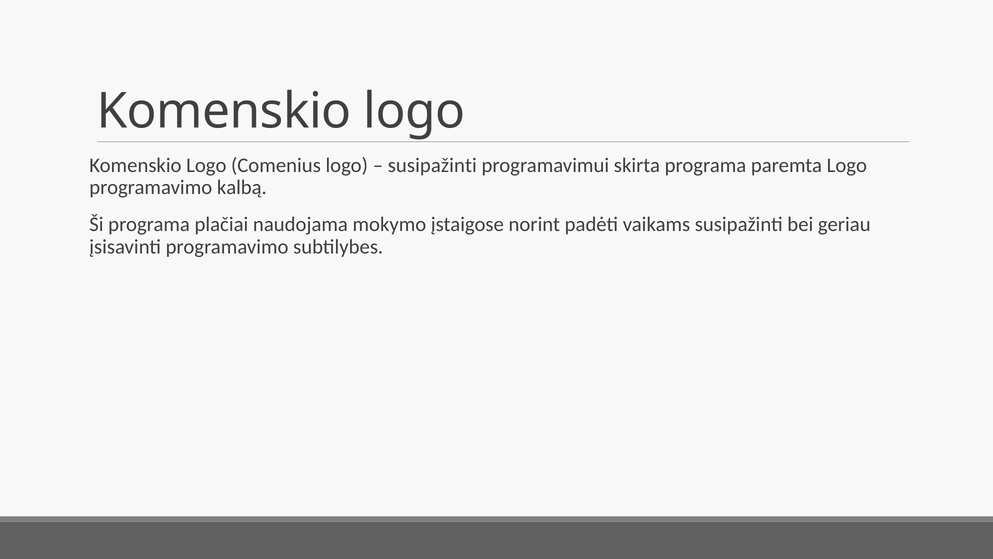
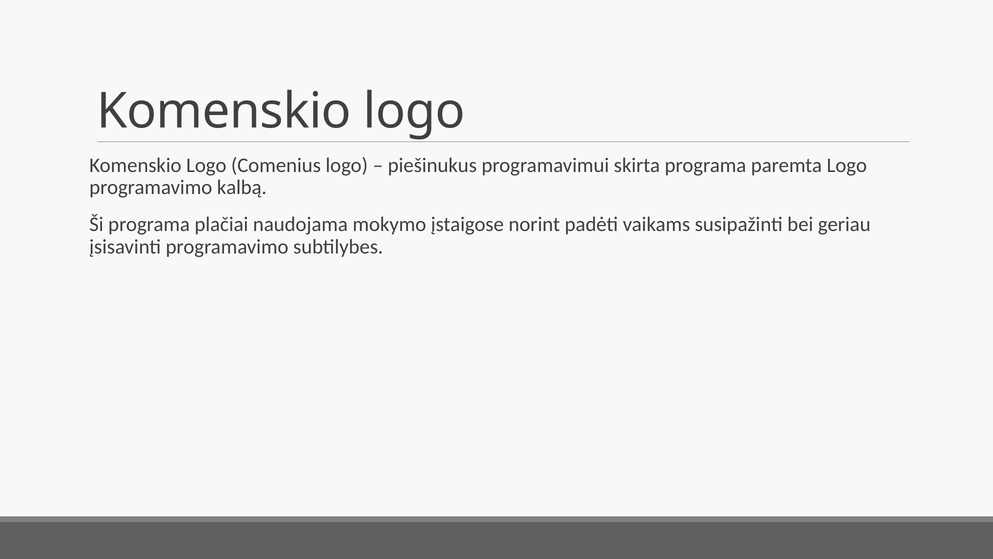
susipažinti: susipažinti -> piešinukus (432, 165)
